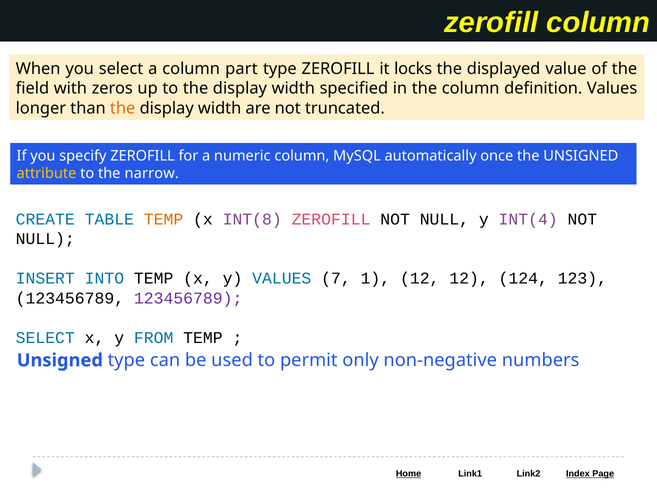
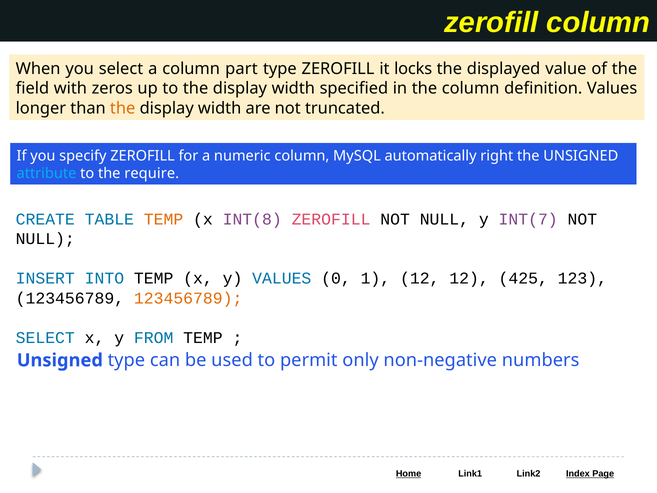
once: once -> right (497, 156)
attribute colour: yellow -> light blue (47, 173)
narrow: narrow -> require (152, 173)
INT(4: INT(4 -> INT(7 (528, 219)
7: 7 -> 0 (336, 278)
124: 124 -> 425 (523, 278)
123456789 colour: purple -> orange (188, 298)
